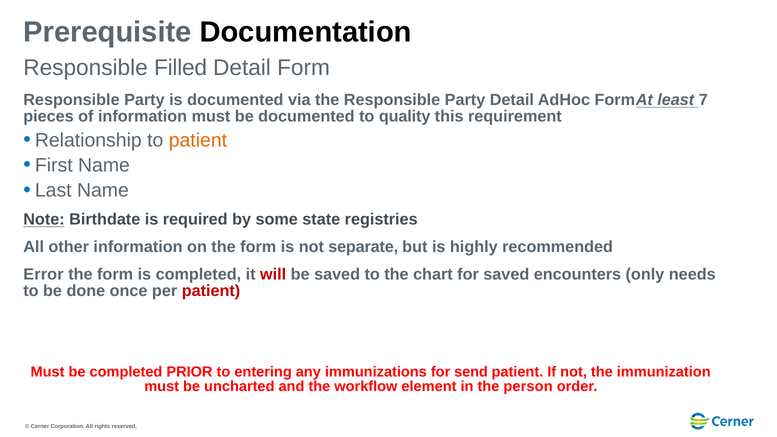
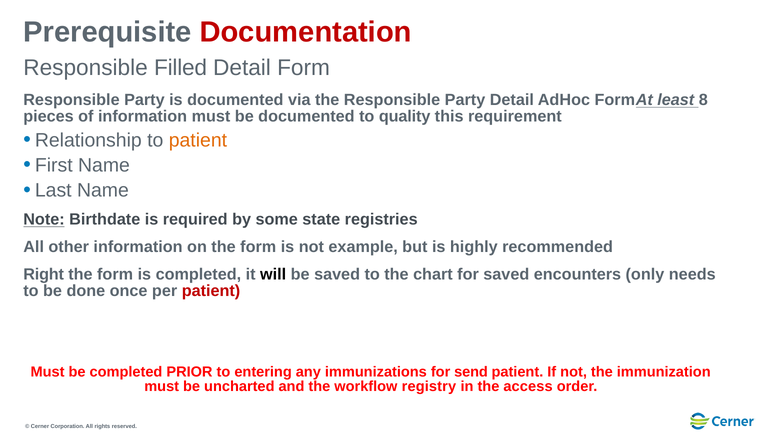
Documentation colour: black -> red (306, 32)
7: 7 -> 8 (703, 100)
separate: separate -> example (363, 247)
Error: Error -> Right (44, 274)
will colour: red -> black (273, 274)
element: element -> registry (429, 387)
person: person -> access (528, 387)
